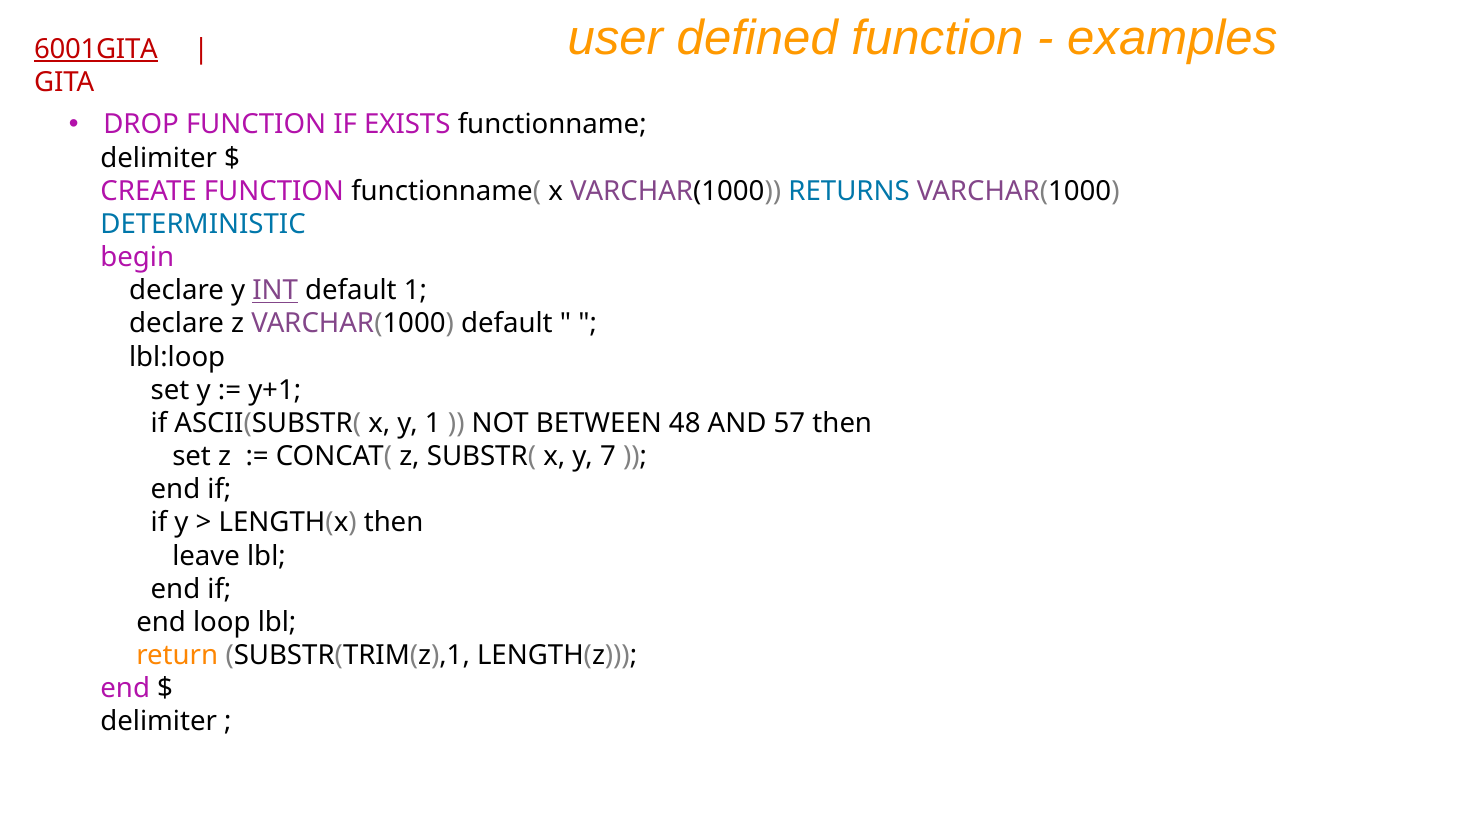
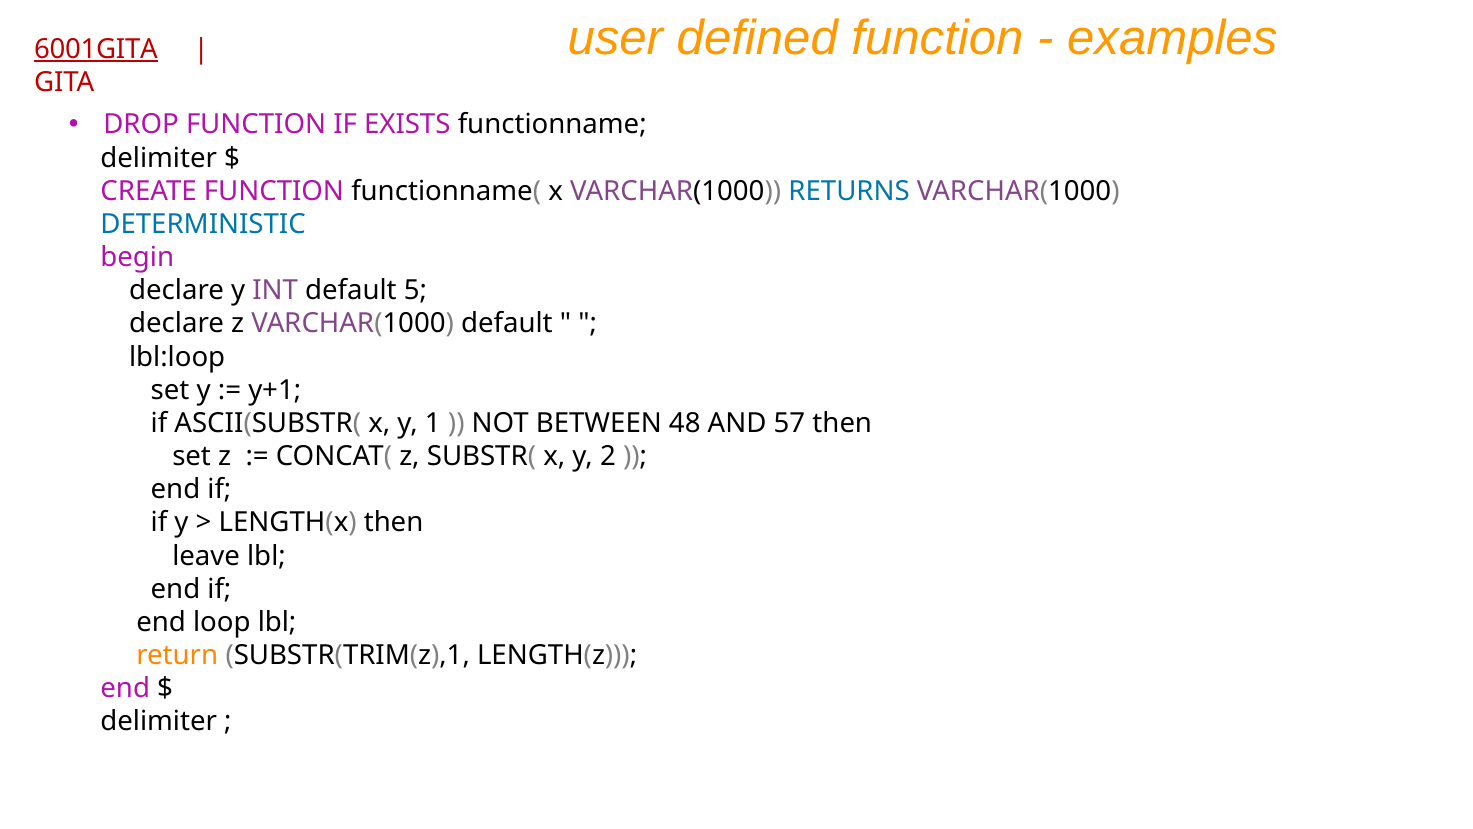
INT underline: present -> none (275, 291)
default 1: 1 -> 5 (416, 291)
7: 7 -> 2 (608, 456)
